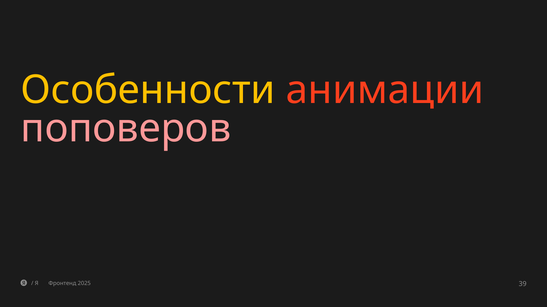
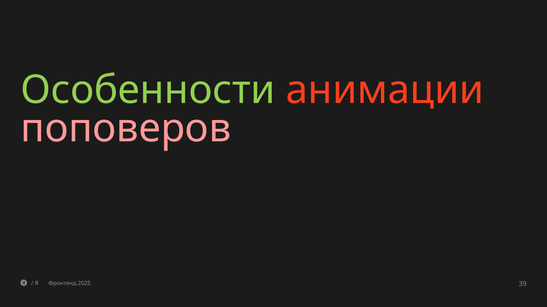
Особенности colour: yellow -> light green (148, 90)
